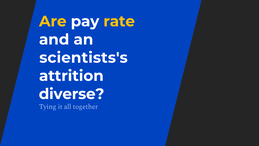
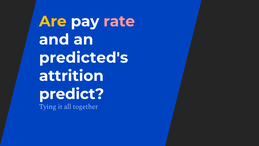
rate colour: yellow -> pink (119, 21)
scientists's: scientists's -> predicted's (84, 58)
diverse: diverse -> predict (72, 94)
